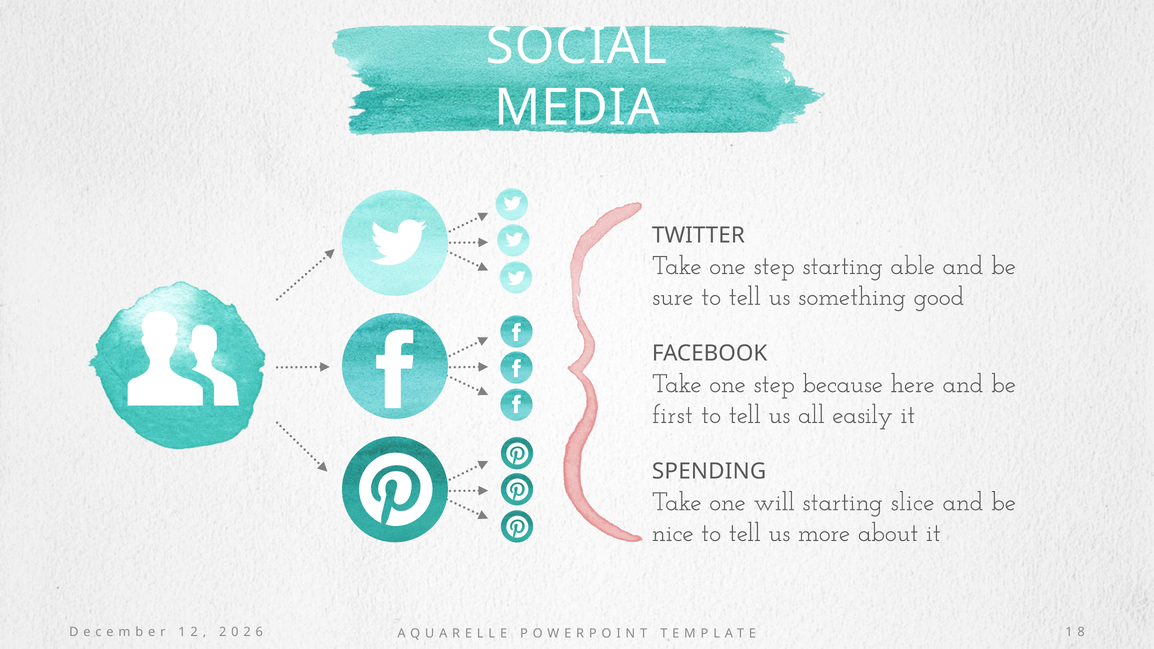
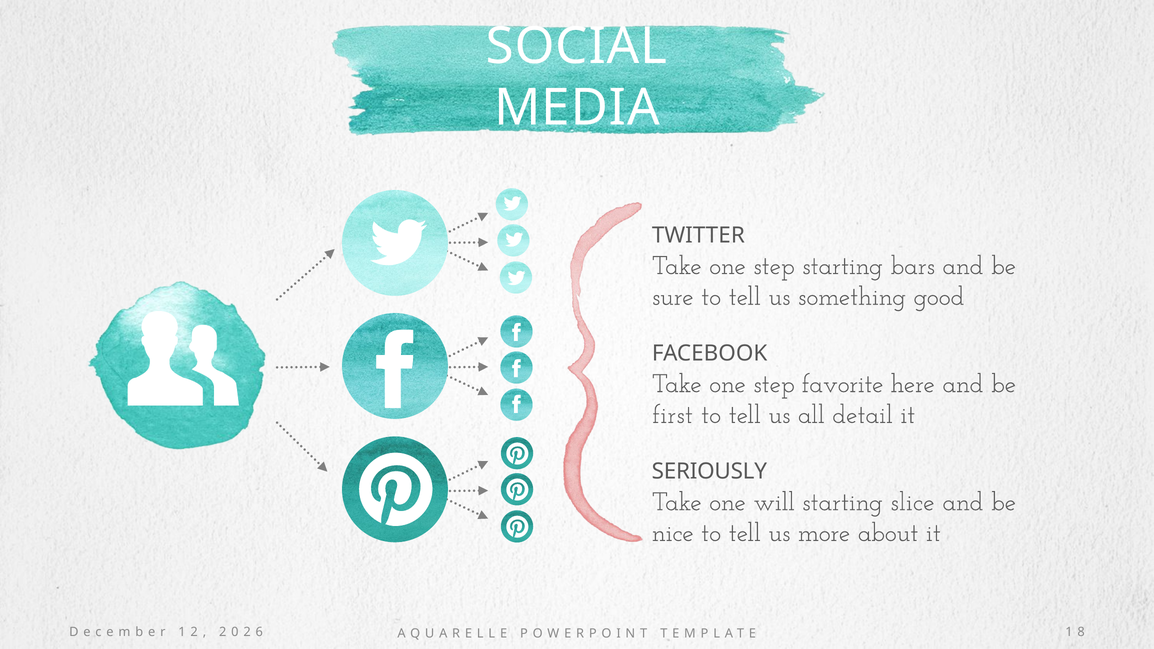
able: able -> bars (913, 266)
because: because -> favorite (843, 384)
easily: easily -> detail (863, 415)
SPENDING: SPENDING -> SERIOUSLY (709, 472)
